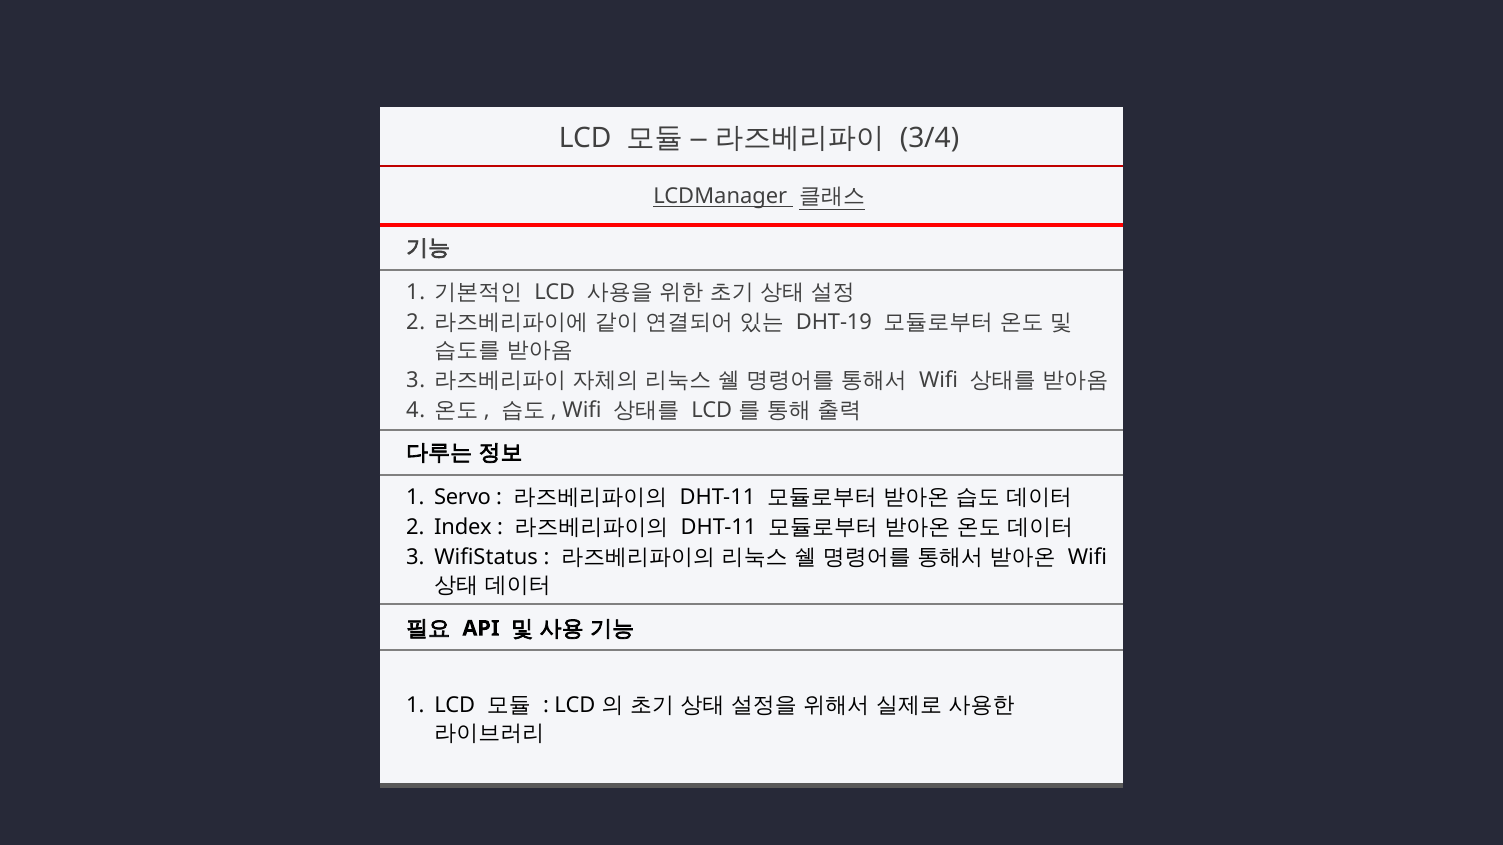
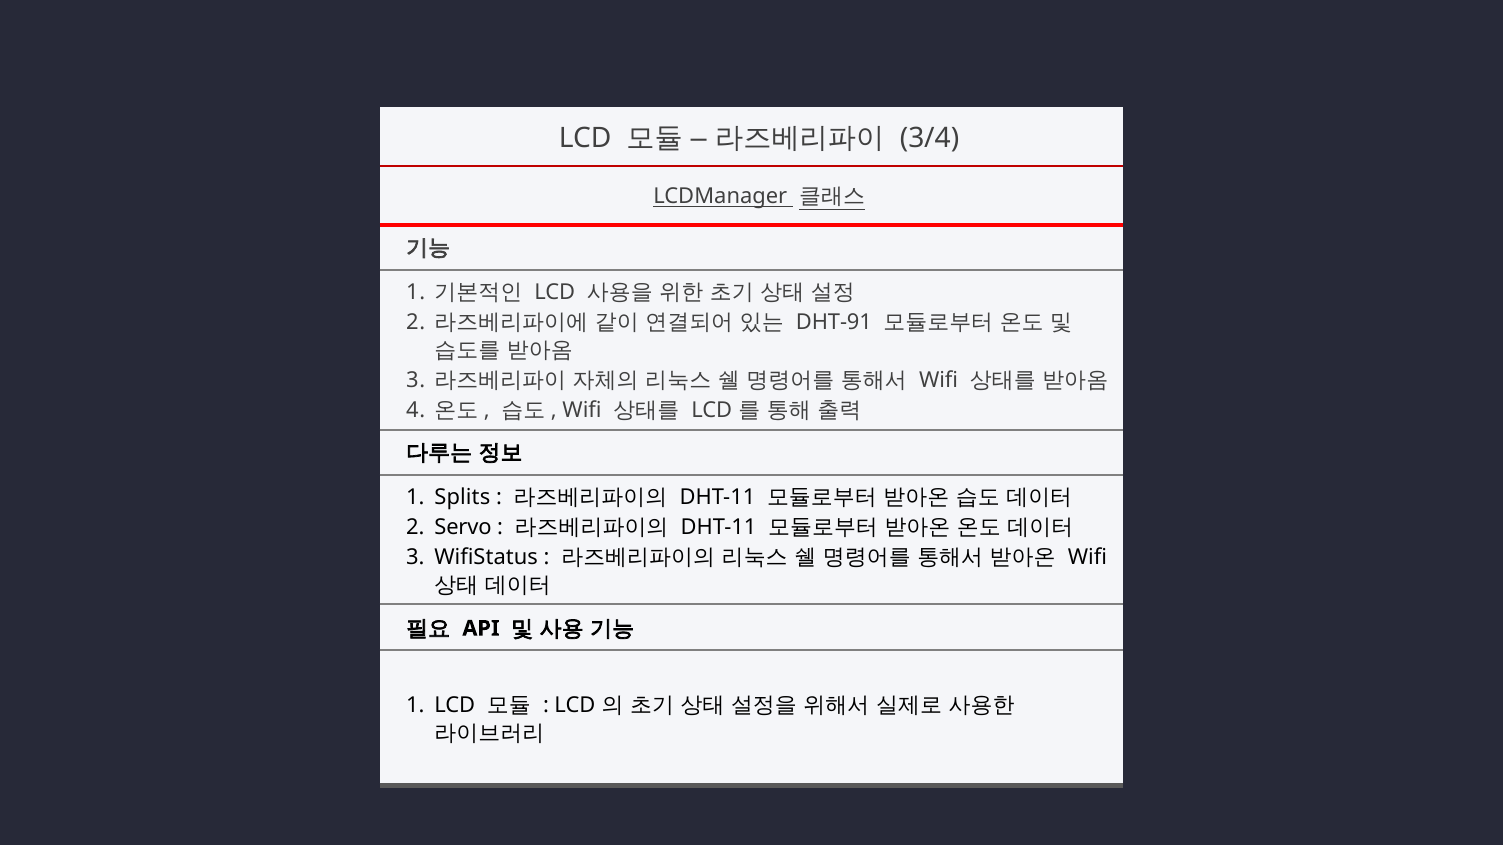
DHT-19: DHT-19 -> DHT-91 (834, 322)
Servo: Servo -> Splits (462, 497)
Index: Index -> Servo (463, 527)
